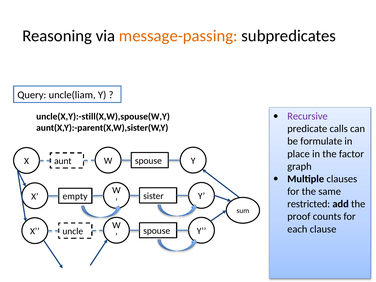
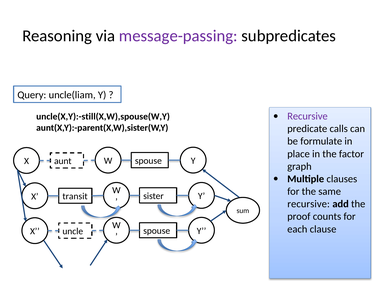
message-passing colour: orange -> purple (178, 36)
empty: empty -> transit (75, 196)
restricted: restricted -> recursive (309, 204)
